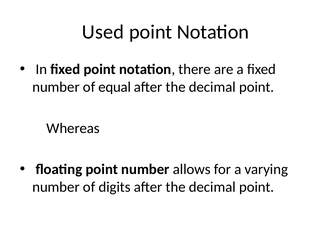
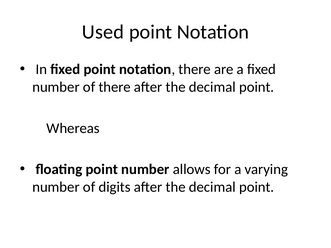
of equal: equal -> there (115, 87)
